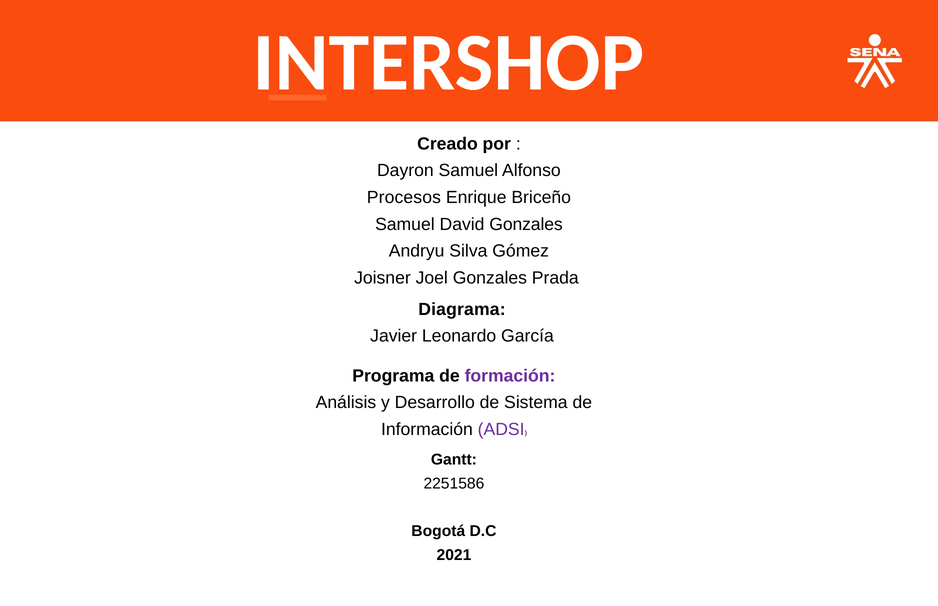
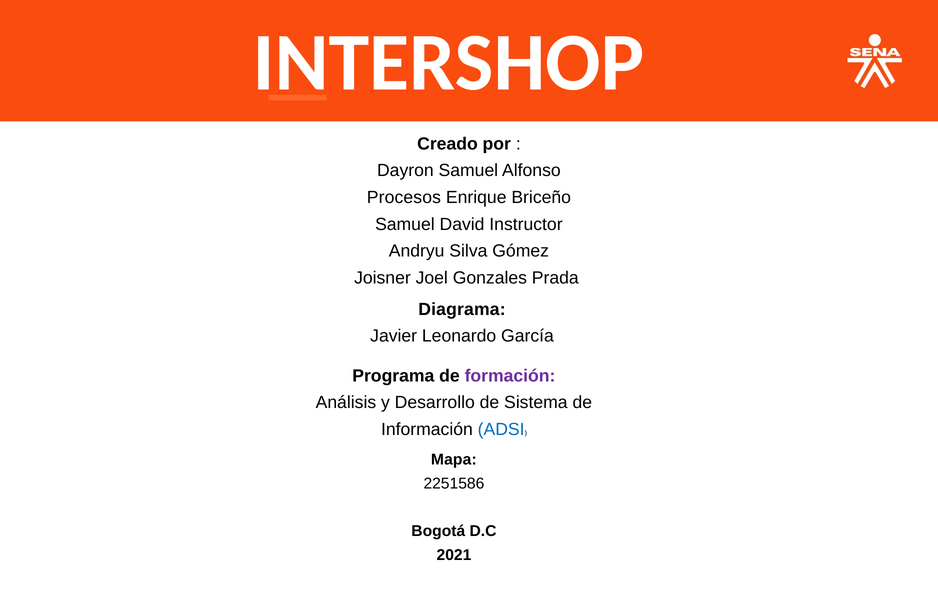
David Gonzales: Gonzales -> Instructor (526, 224)
ADSI colour: purple -> blue (501, 429)
Gantt: Gantt -> Mapa (454, 459)
